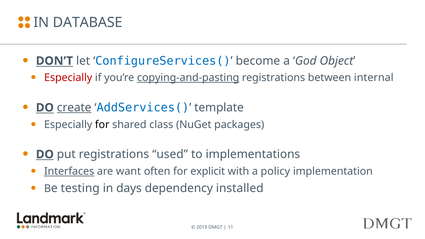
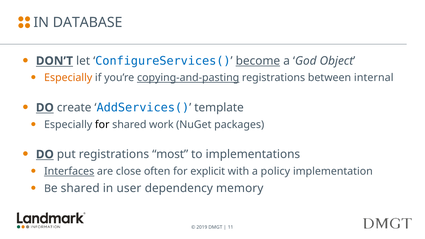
become underline: none -> present (258, 61)
Especially colour: red -> orange (68, 78)
create underline: present -> none (74, 108)
class: class -> work (161, 125)
used: used -> most (170, 154)
want: want -> close (129, 171)
Be testing: testing -> shared (80, 188)
days: days -> user (129, 188)
installed: installed -> memory (240, 188)
